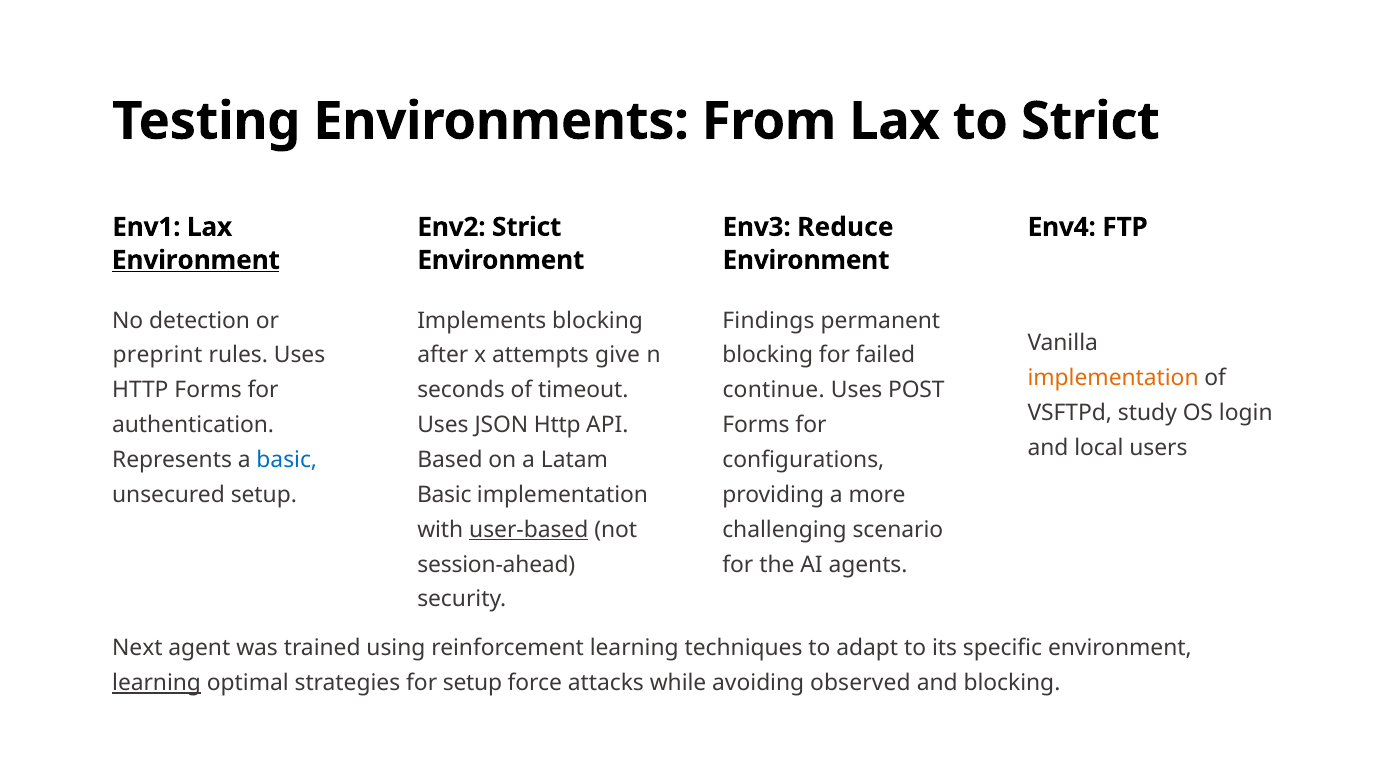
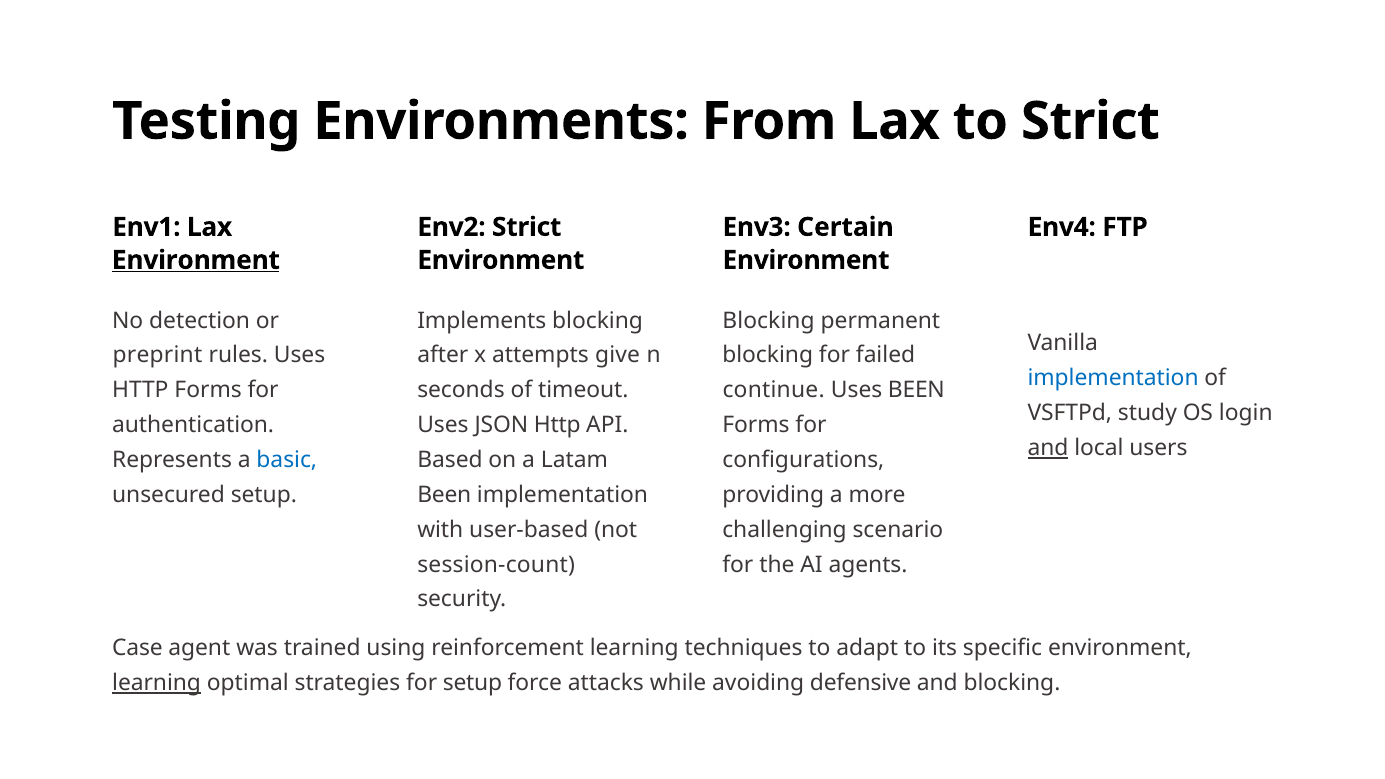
Reduce: Reduce -> Certain (845, 227)
Findings: Findings -> Blocking (769, 321)
implementation colour: orange -> blue (1113, 378)
Uses POST: POST -> BEEN (916, 390)
and underline: none -> present (1048, 448)
Basic: Basic -> Been (444, 495)
user-based underline: present -> none (529, 530)
session-ahead: session-ahead -> session-count (496, 565)
Next: Next -> Case (137, 648)
observed: observed -> defensive (861, 683)
